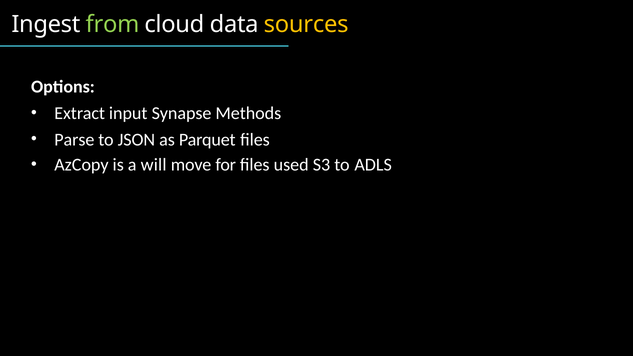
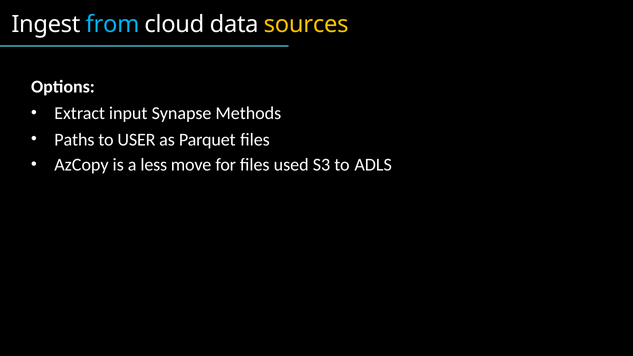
from colour: light green -> light blue (113, 24)
Parse: Parse -> Paths (74, 140)
JSON: JSON -> USER (136, 140)
will: will -> less (154, 165)
